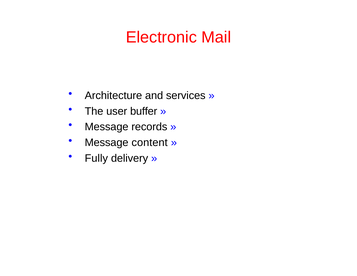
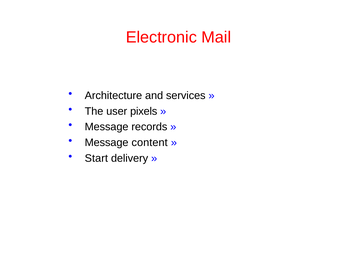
buffer: buffer -> pixels (144, 111)
Fully: Fully -> Start (96, 158)
